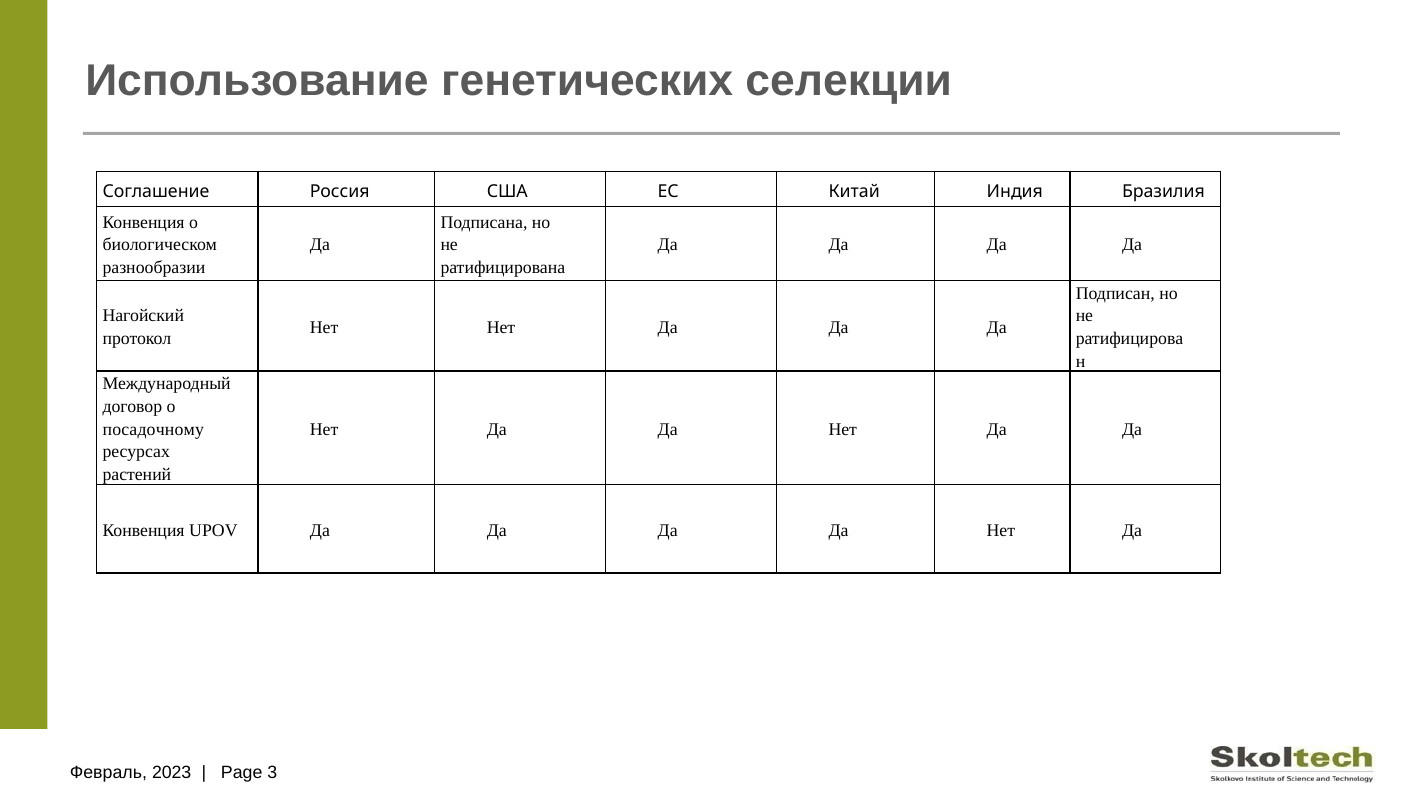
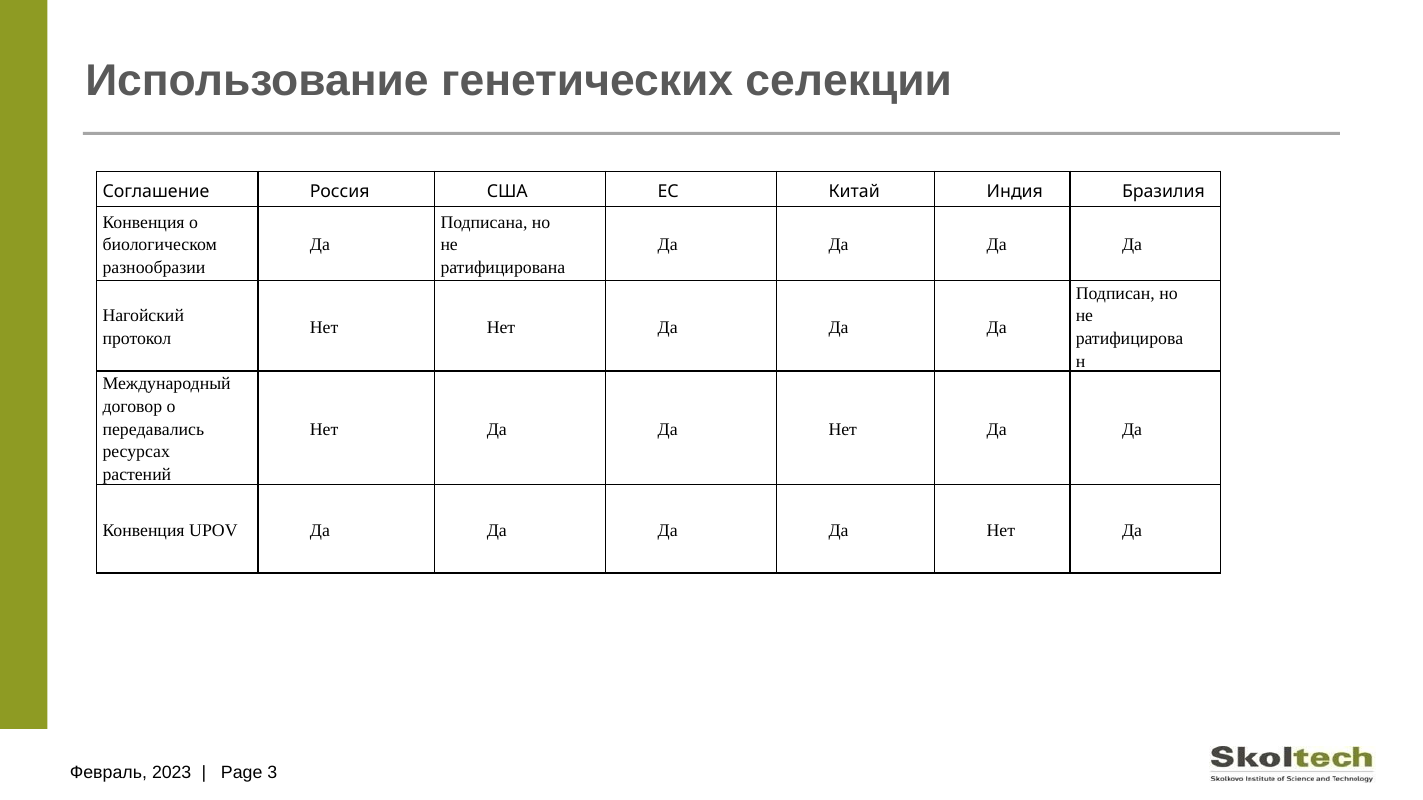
посадочному: посадочному -> передавались (153, 430)
